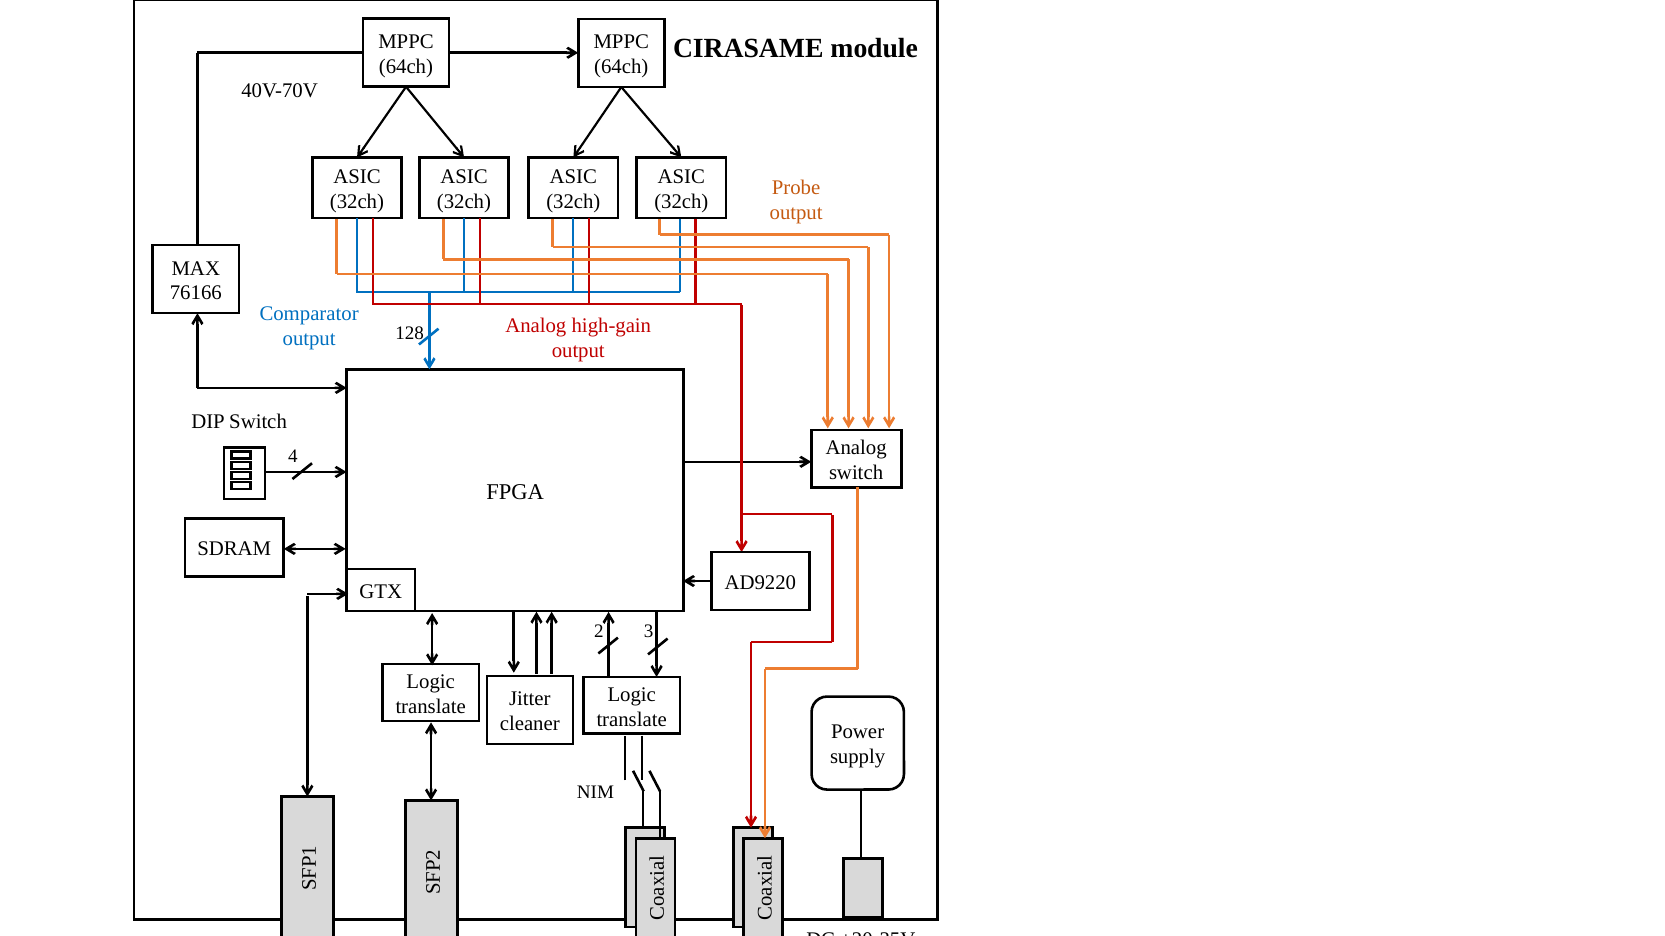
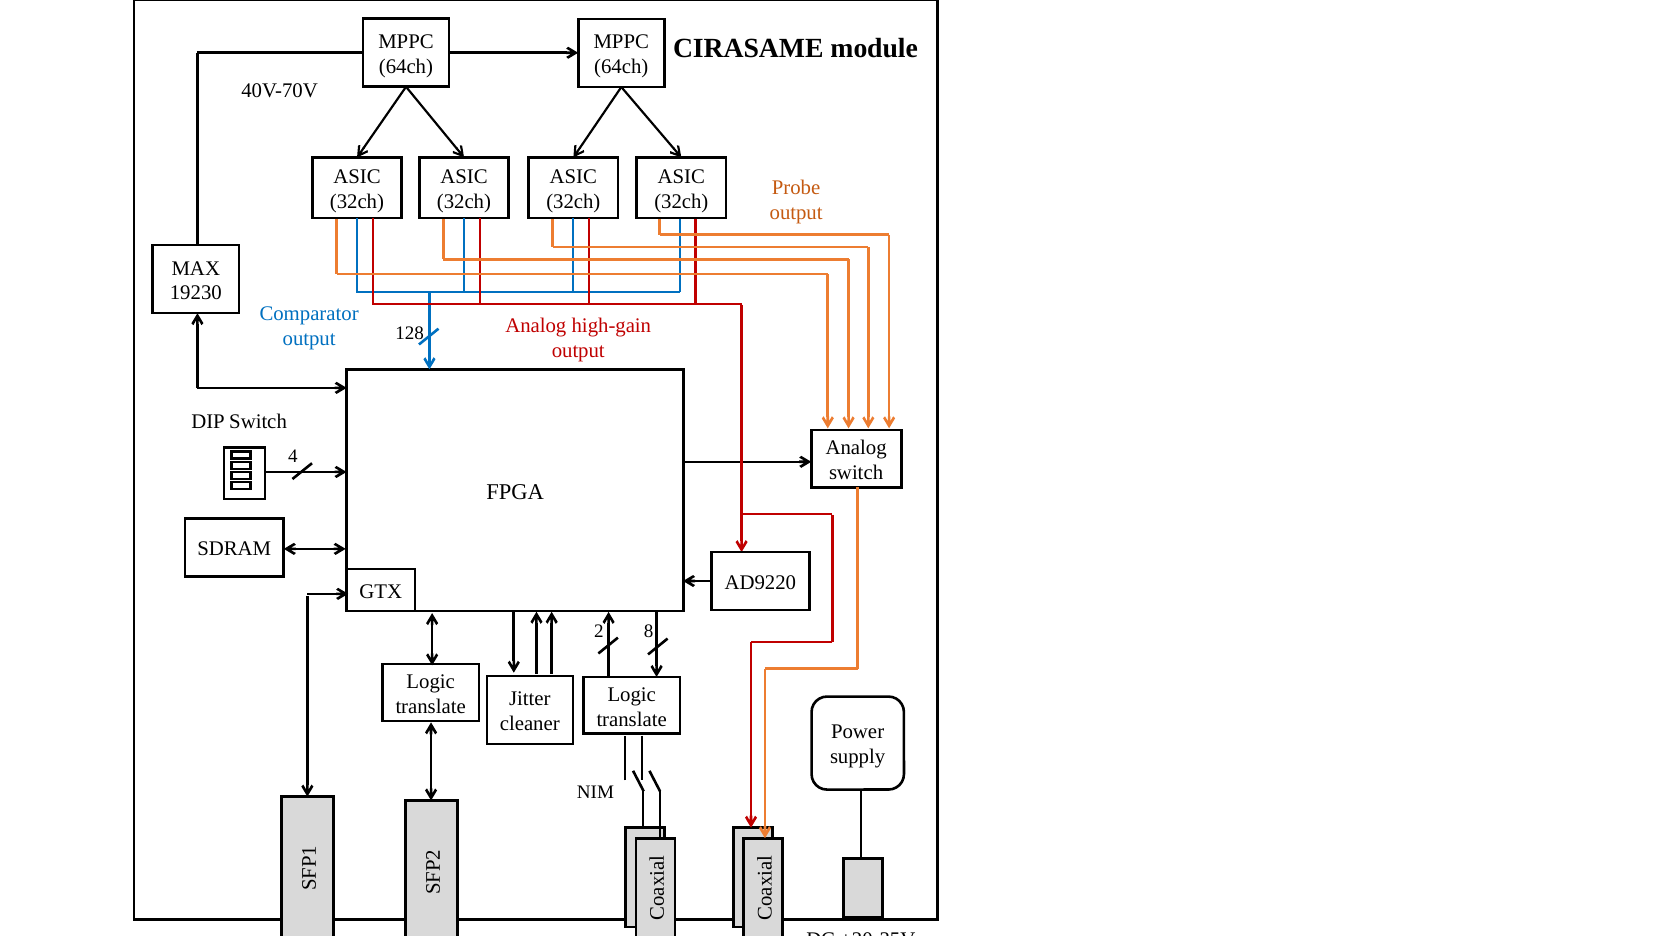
76166: 76166 -> 19230 (196, 293)
3: 3 -> 8 (649, 632)
